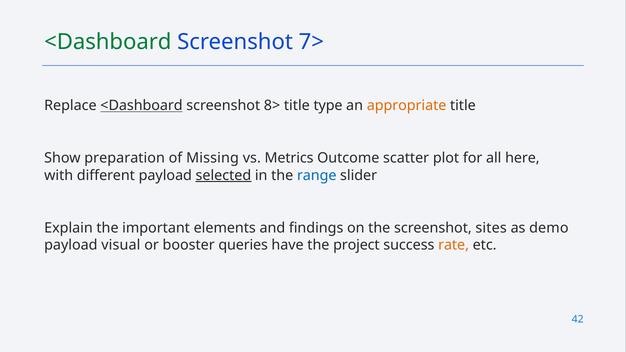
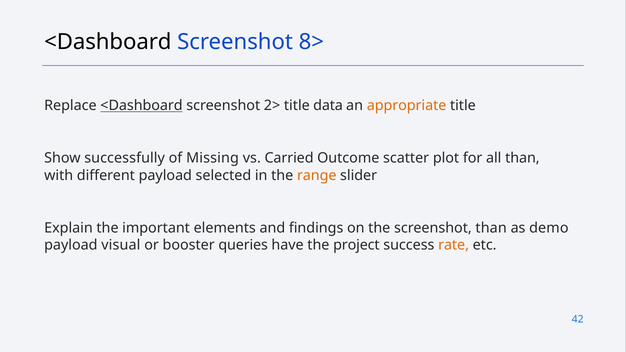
<Dashboard colour: green -> black (108, 42)
7>: 7> -> 8> (311, 42)
8>: 8> -> 2> (272, 106)
type: type -> data (328, 106)
preparation: preparation -> successfully (125, 158)
Metrics: Metrics -> Carried (289, 158)
all here: here -> than (522, 158)
selected underline: present -> none (223, 176)
range colour: blue -> orange (317, 176)
screenshot sites: sites -> than (491, 228)
